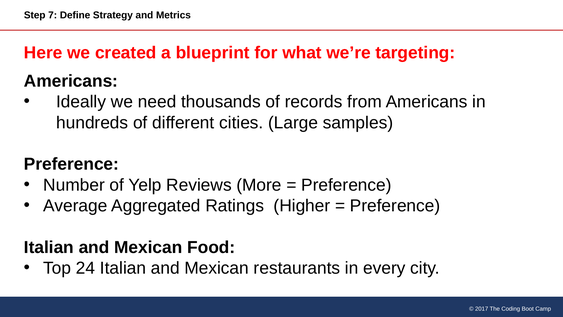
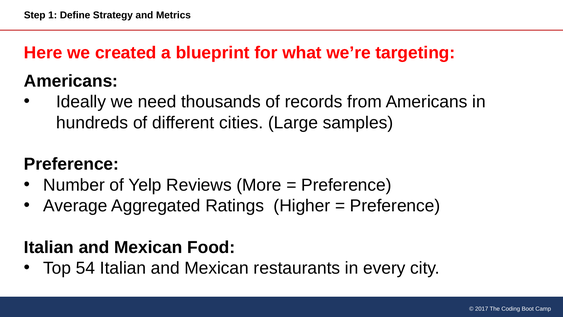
7: 7 -> 1 (53, 15)
24: 24 -> 54 (86, 268)
